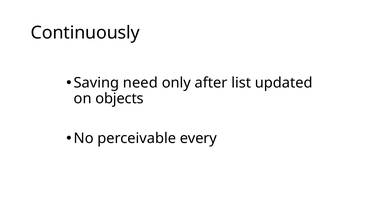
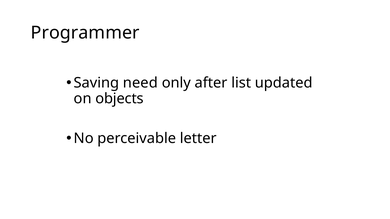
Continuously: Continuously -> Programmer (85, 33)
every: every -> letter (198, 138)
